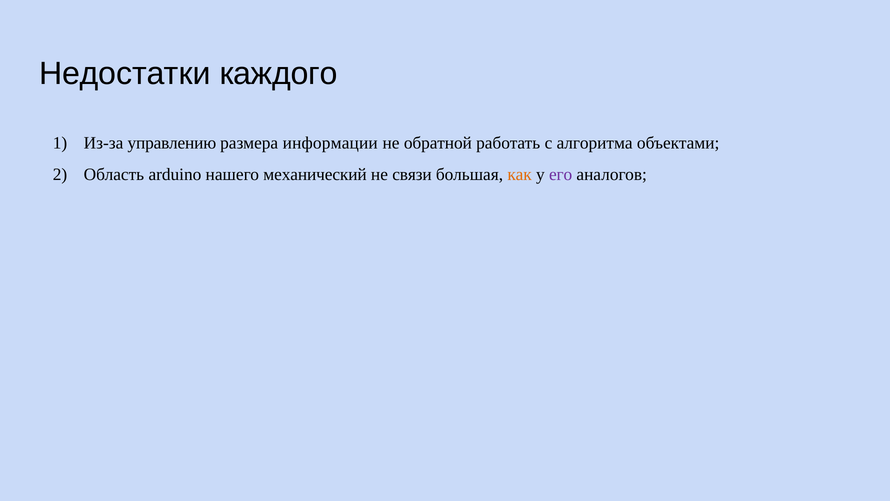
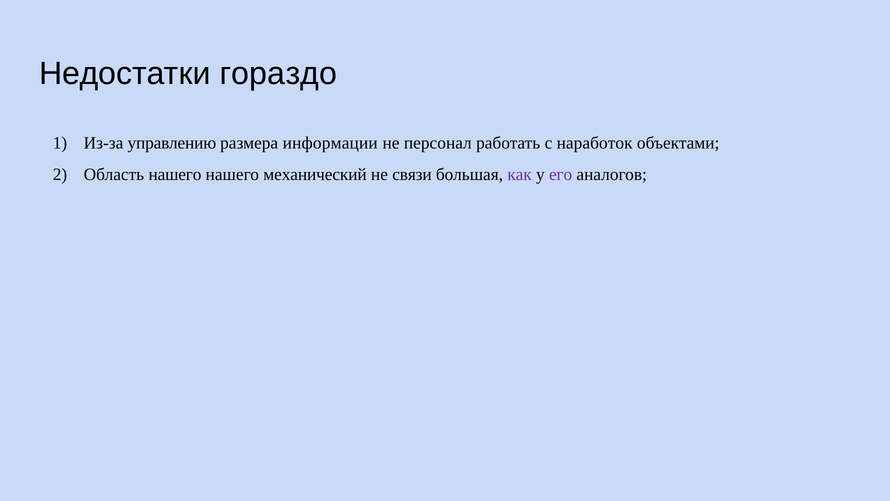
каждого: каждого -> гораздо (278, 74)
обратной: обратной -> персонал (438, 143)
алгоритма: алгоритма -> наработок (595, 143)
Область arduino: arduino -> нашего (175, 174)
как colour: orange -> purple (520, 174)
